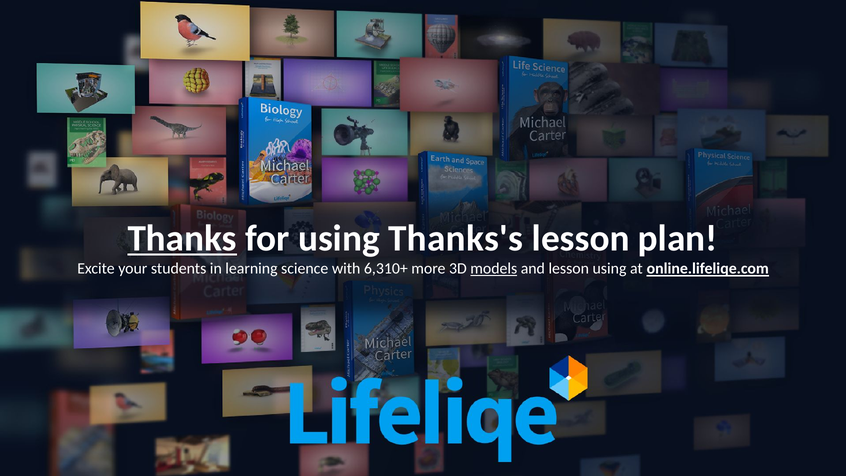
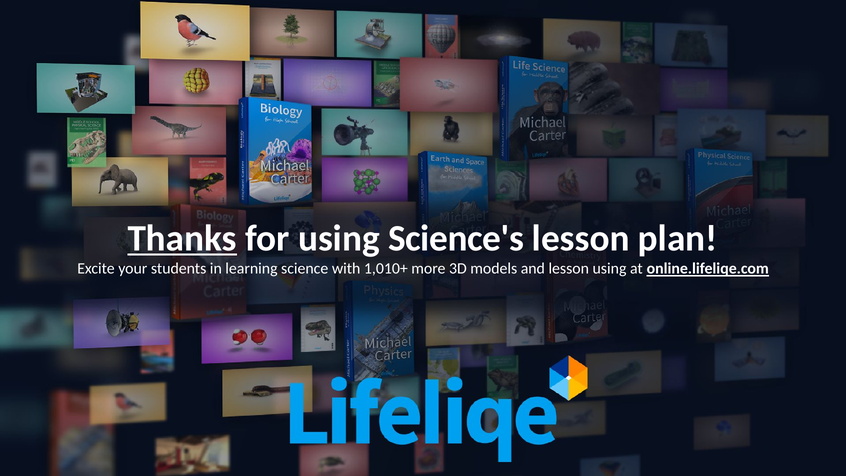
Thanks's: Thanks's -> Science's (456, 238)
6,310+: 6,310+ -> 1,010+ (386, 269)
models underline: present -> none (494, 269)
